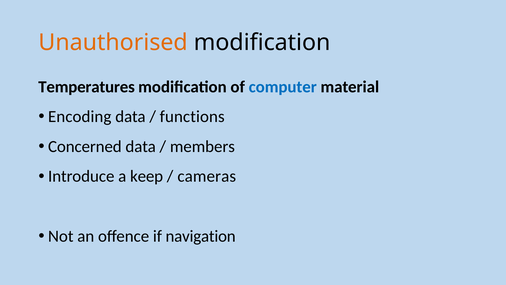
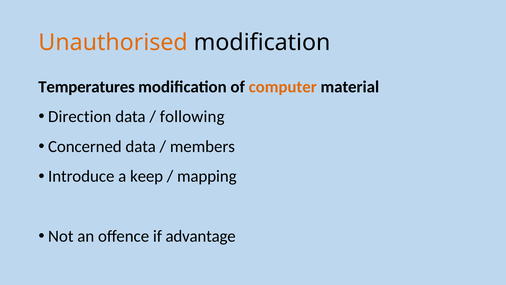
computer colour: blue -> orange (283, 87)
Encoding: Encoding -> Direction (80, 117)
functions: functions -> following (192, 117)
cameras: cameras -> mapping (207, 176)
navigation: navigation -> advantage (201, 236)
